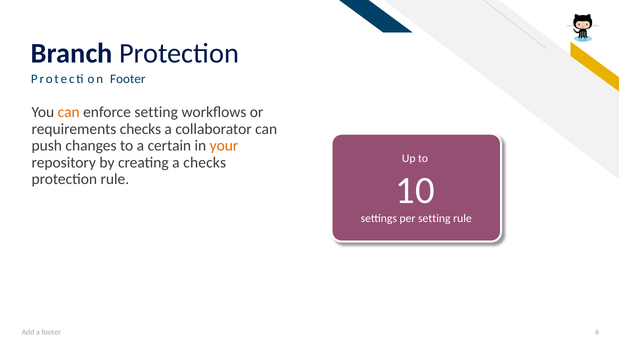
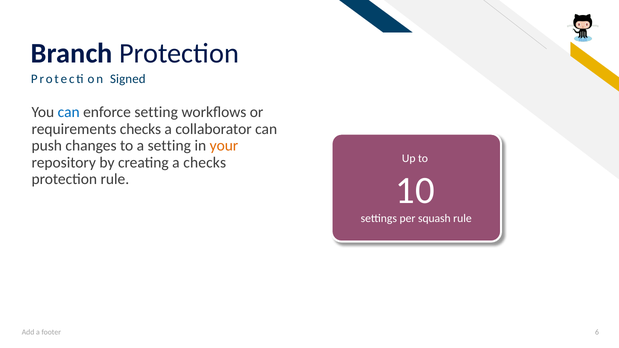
Footer: Footer -> Signed (128, 79)
can colour: orange -> blue (69, 112)
a certain: certain -> setting (169, 146)
per setting: setting -> squash (434, 219)
